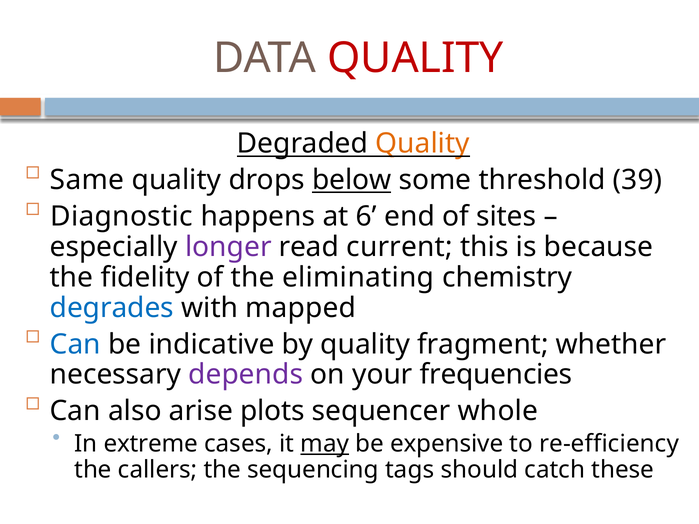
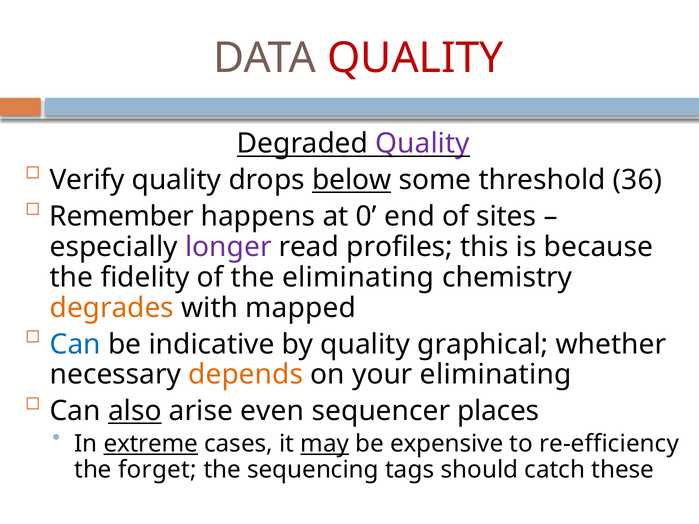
Quality colour: orange -> purple (423, 144)
Same: Same -> Verify (87, 180)
39: 39 -> 36 (638, 180)
Diagnostic: Diagnostic -> Remember (122, 217)
6: 6 -> 0 (366, 217)
current: current -> profiles (400, 247)
degrades colour: blue -> orange (112, 308)
fragment: fragment -> graphical (483, 344)
depends colour: purple -> orange (246, 375)
your frequencies: frequencies -> eliminating (496, 375)
also underline: none -> present (135, 411)
plots: plots -> even (272, 411)
whole: whole -> places (498, 411)
extreme underline: none -> present (151, 444)
callers: callers -> forget (157, 470)
